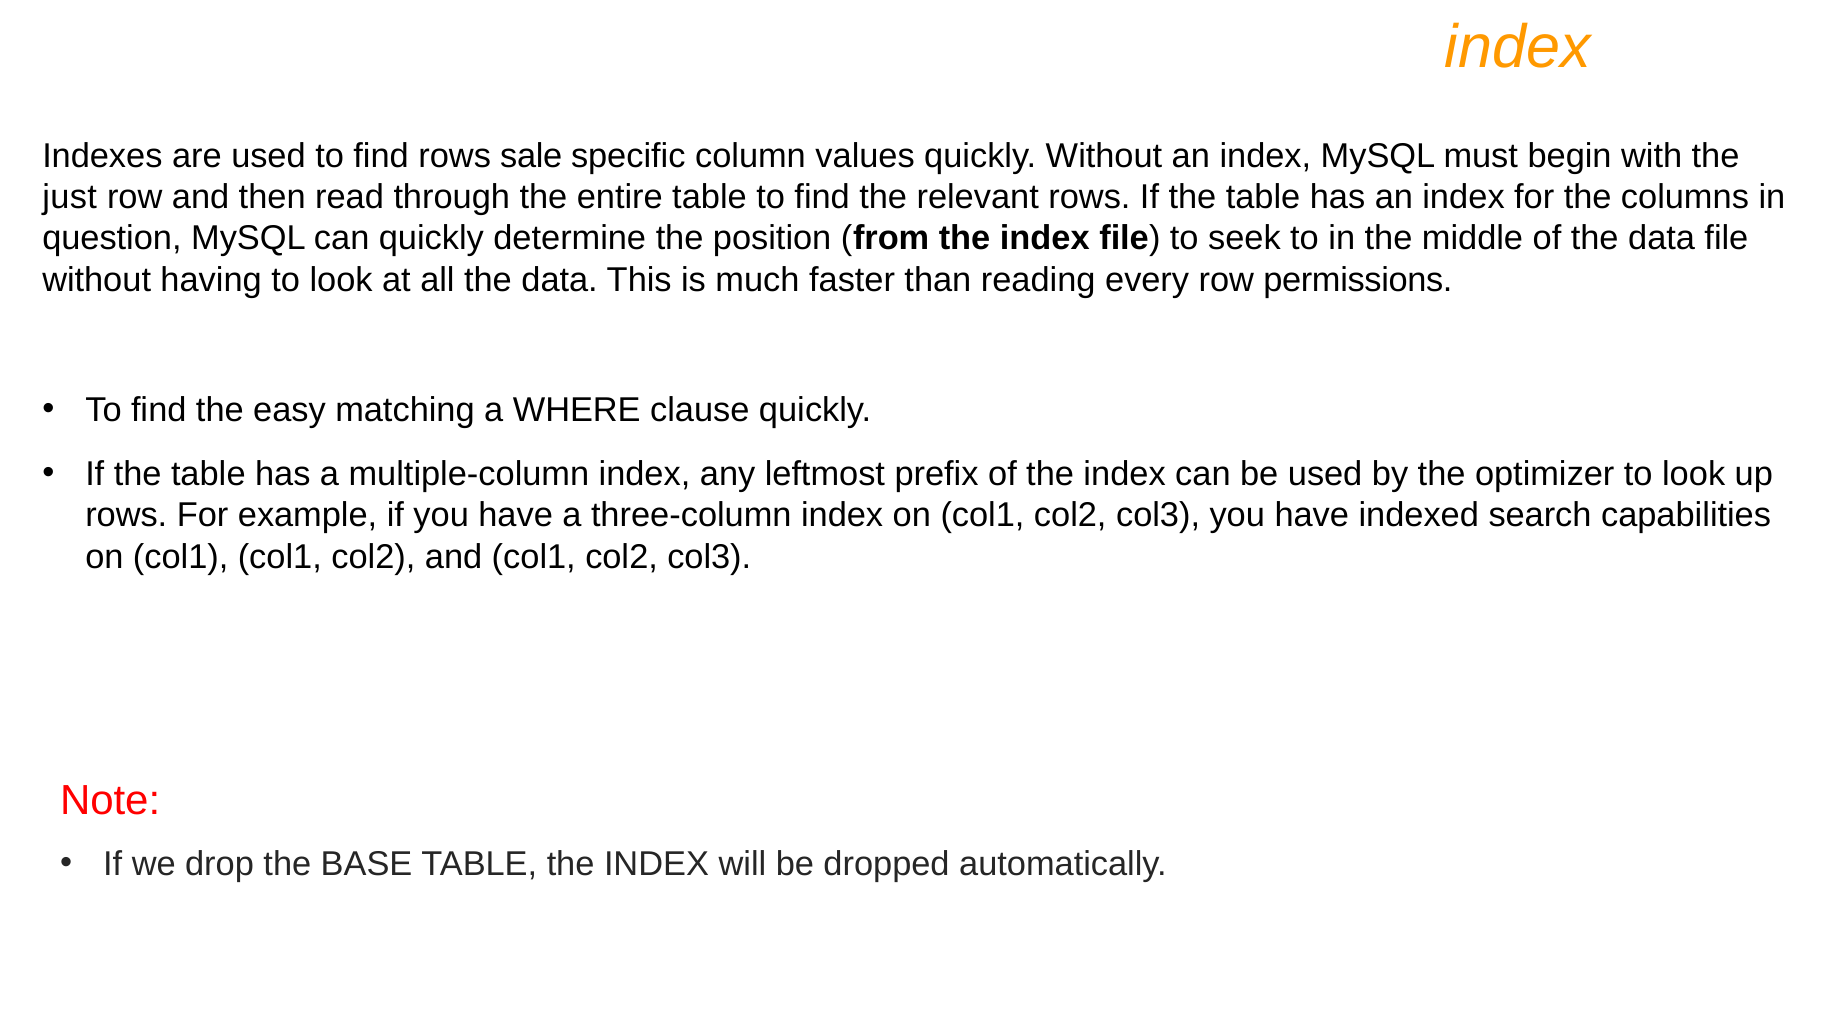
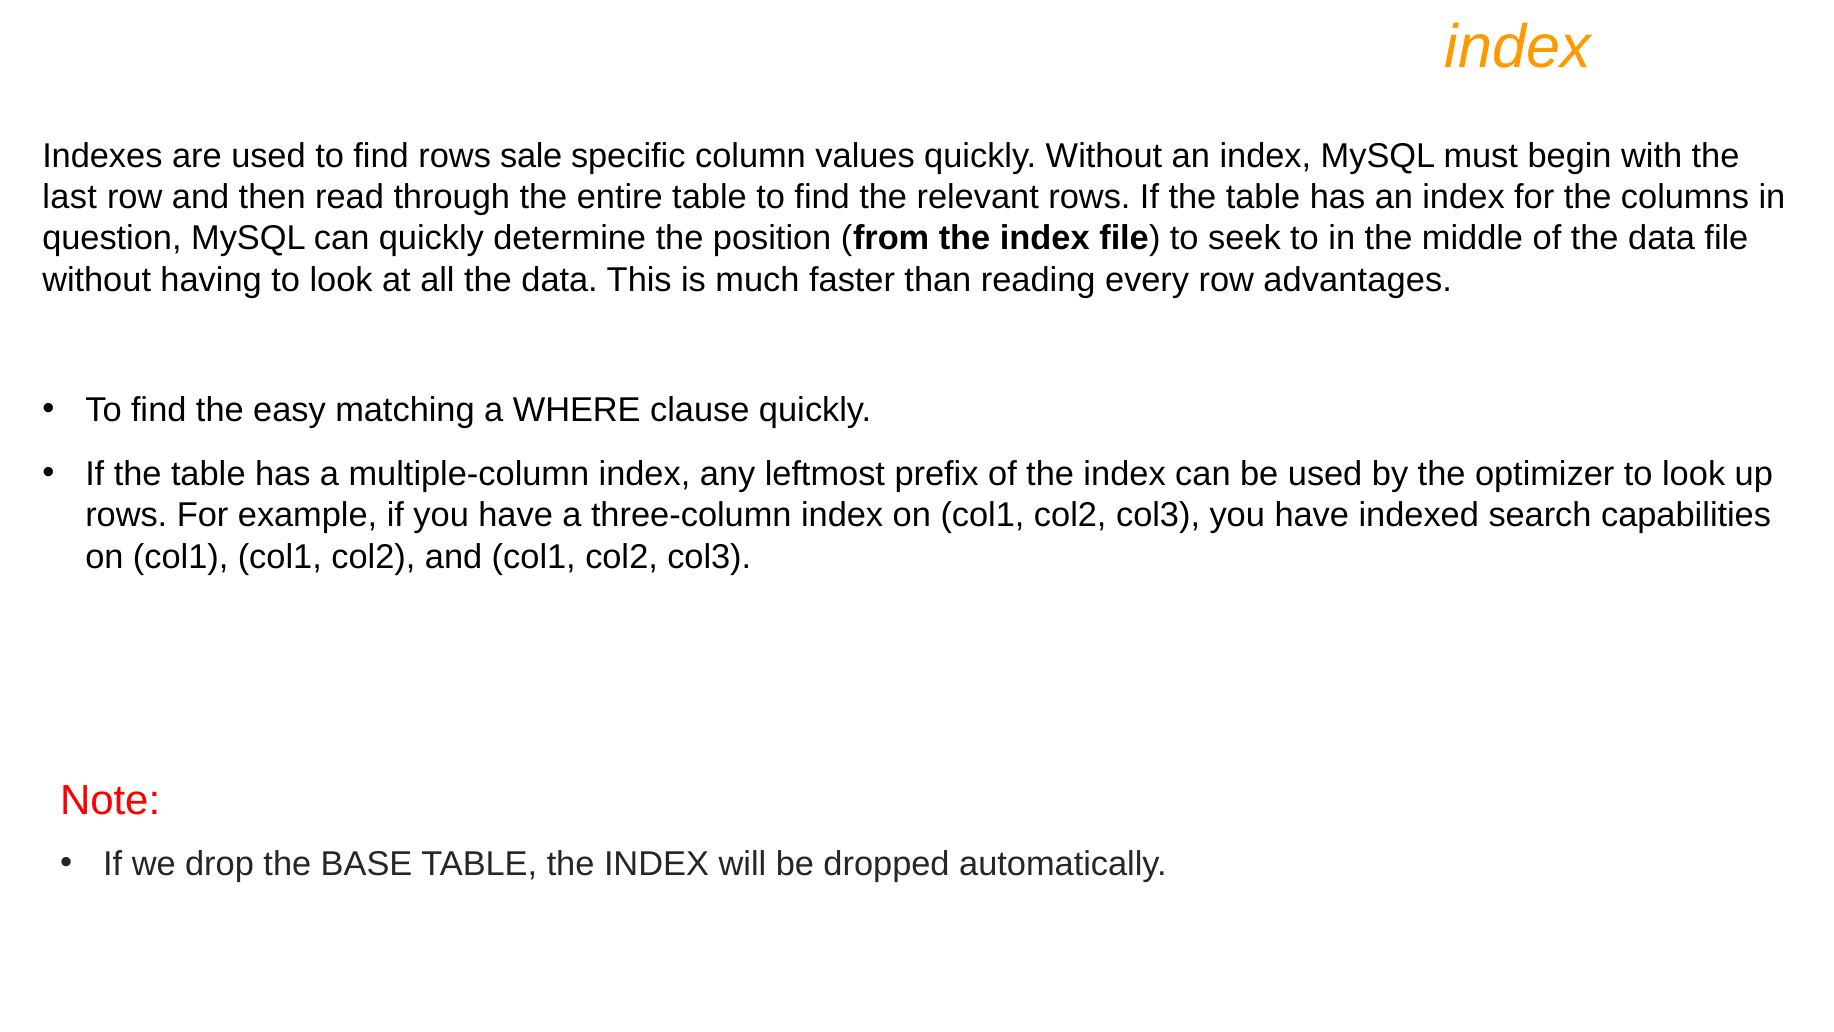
just: just -> last (70, 197)
permissions: permissions -> advantages (1358, 280)
